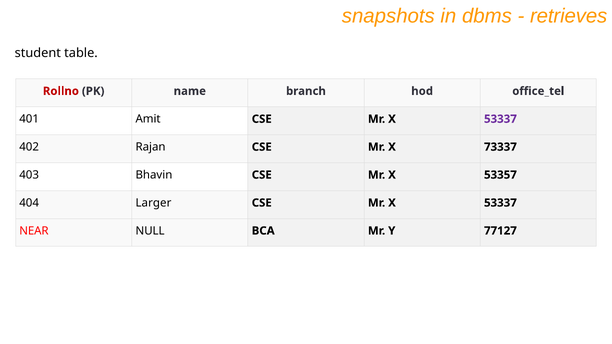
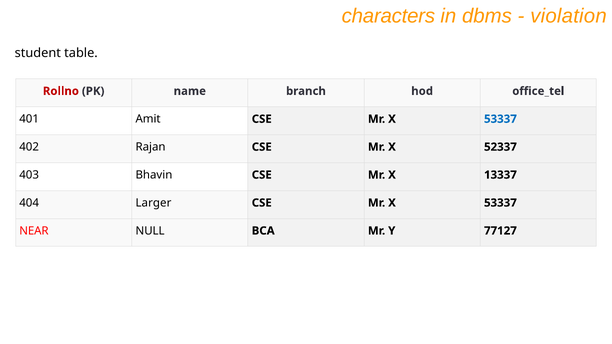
snapshots: snapshots -> characters (388, 16)
retrieves: retrieves -> violation (569, 16)
53337 colour: purple -> blue (500, 119)
73337: 73337 -> 52337 (500, 147)
53357: 53357 -> 13337 (500, 175)
